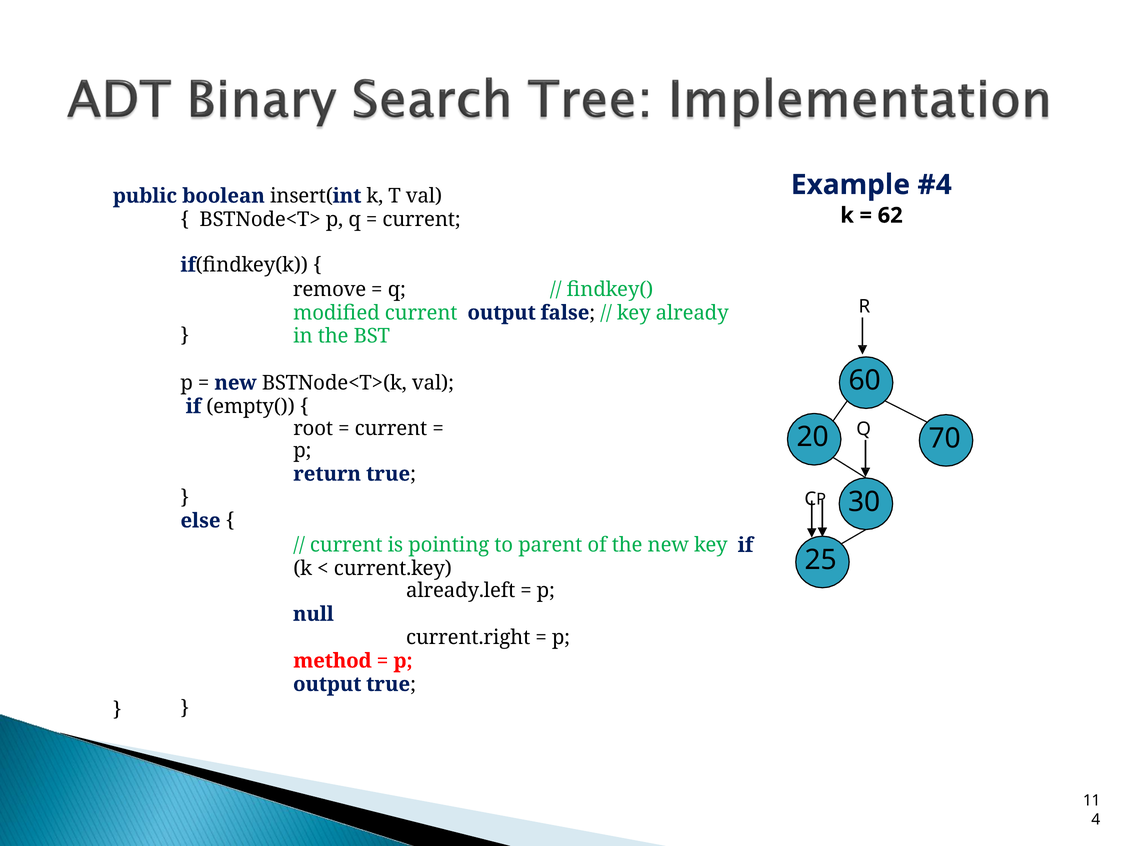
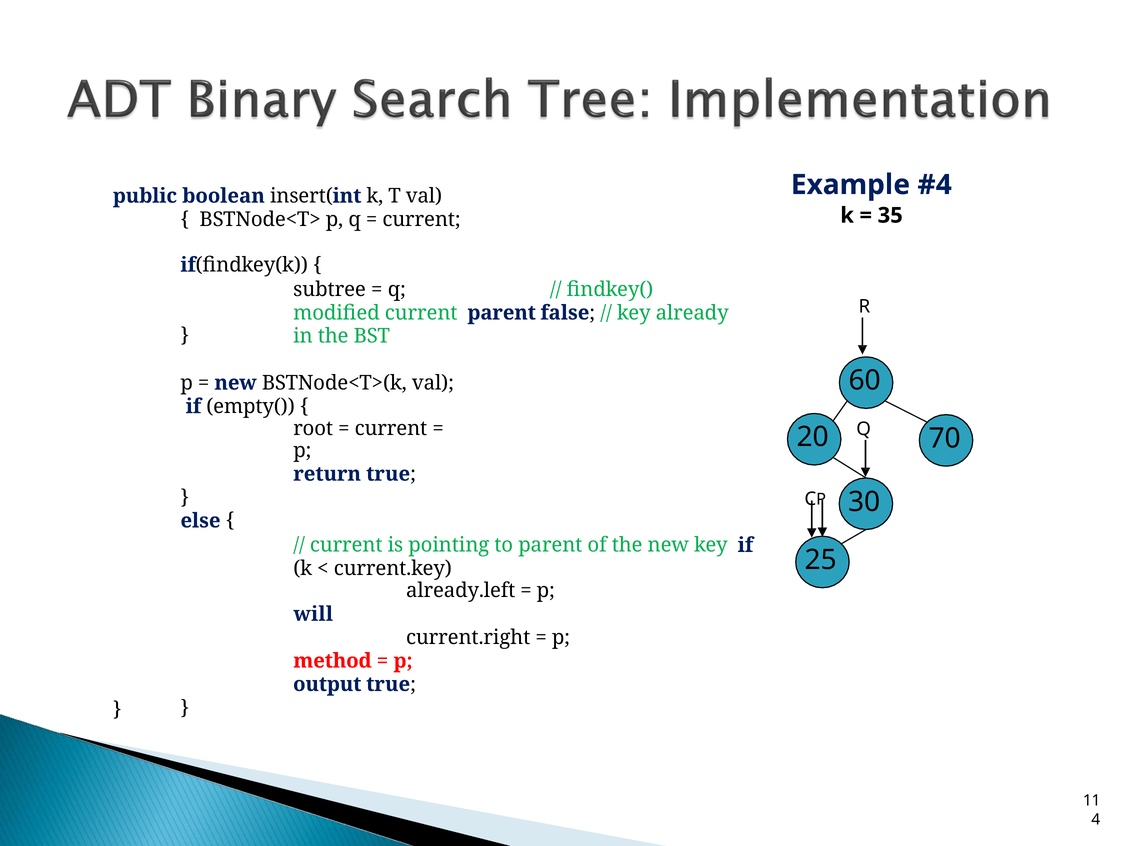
62: 62 -> 35 (890, 215)
remove: remove -> subtree (330, 289)
current output: output -> parent (502, 313)
null: null -> will (313, 614)
